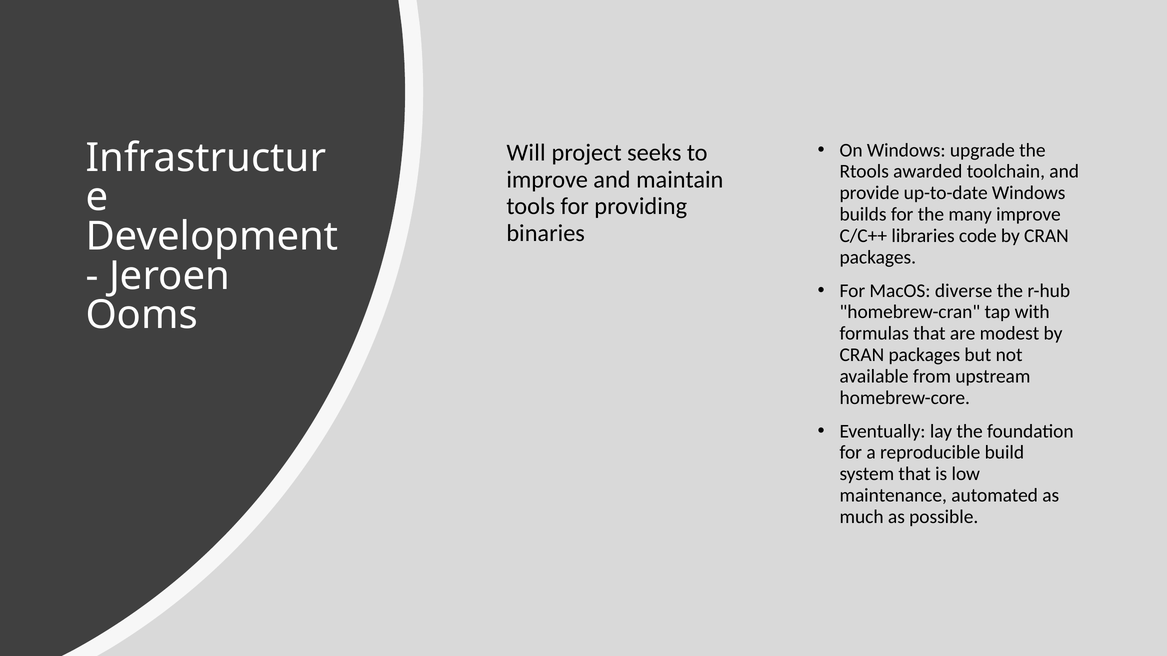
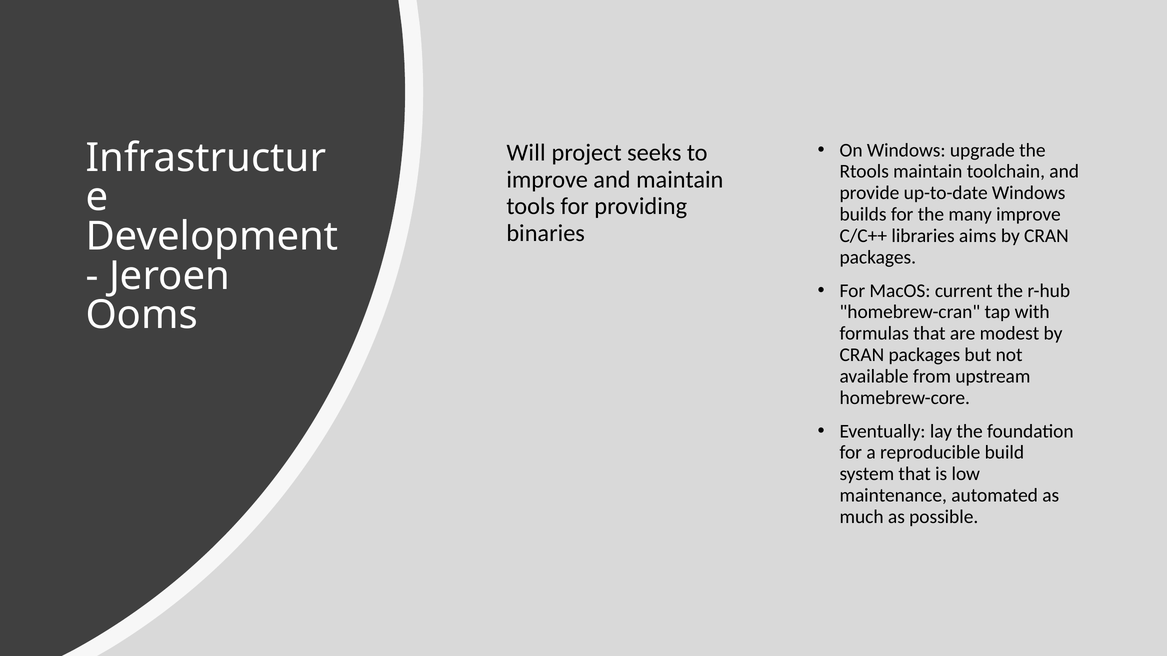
Rtools awarded: awarded -> maintain (928, 172)
code: code -> aims (978, 236)
diverse: diverse -> current (964, 291)
